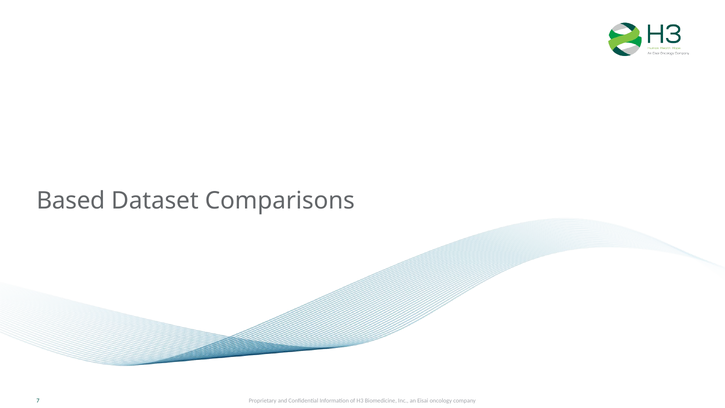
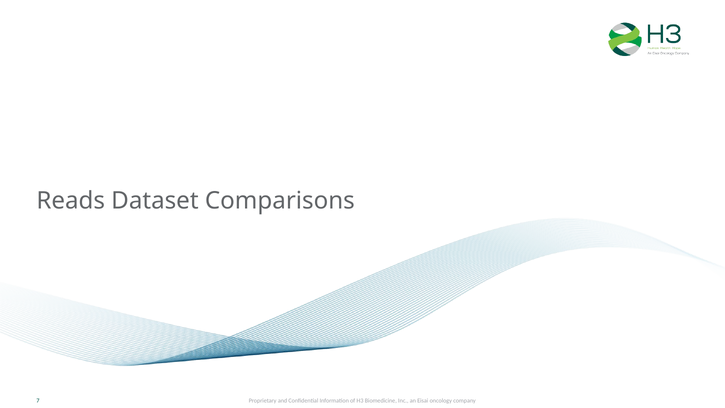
Based: Based -> Reads (71, 200)
